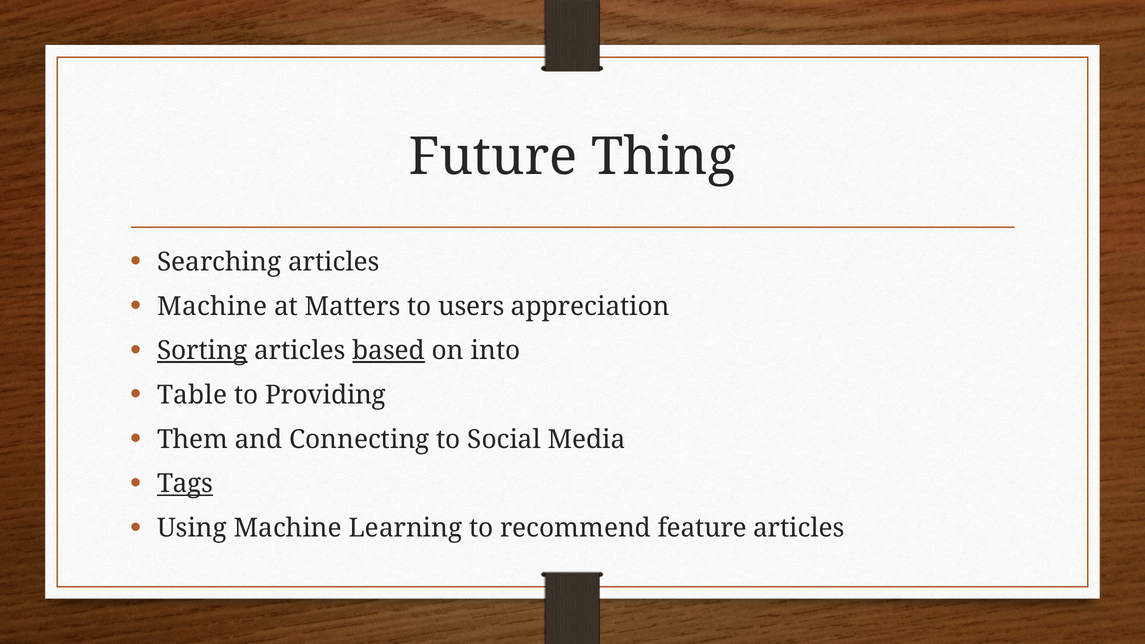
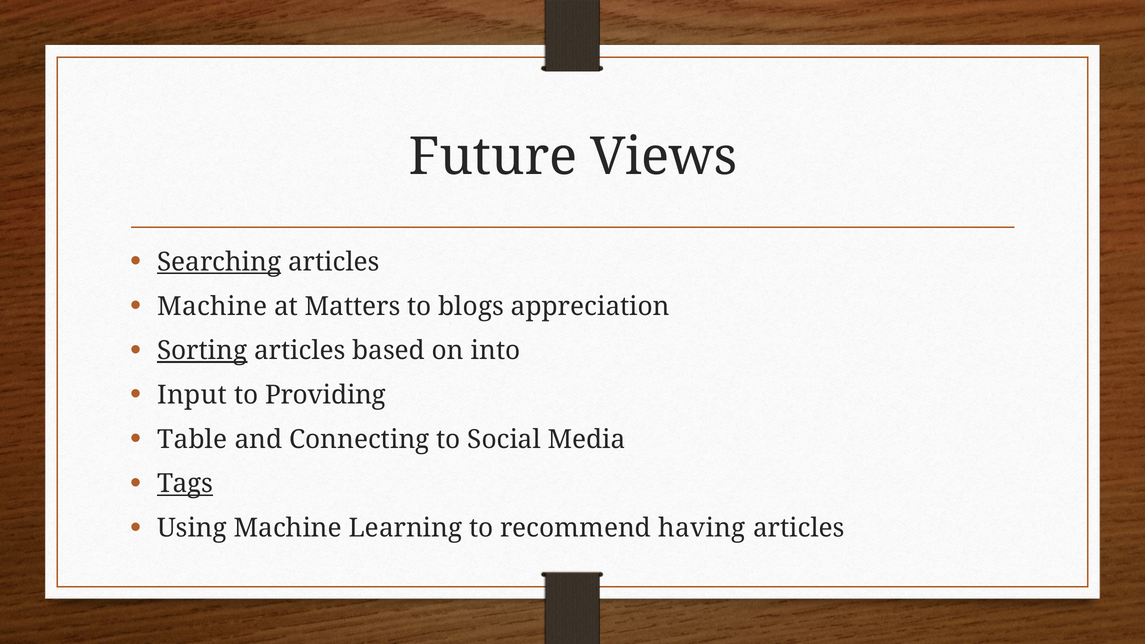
Thing: Thing -> Views (664, 157)
Searching underline: none -> present (219, 262)
users: users -> blogs (471, 306)
based underline: present -> none (389, 351)
Table: Table -> Input (192, 395)
Them: Them -> Table (192, 439)
feature: feature -> having (702, 528)
